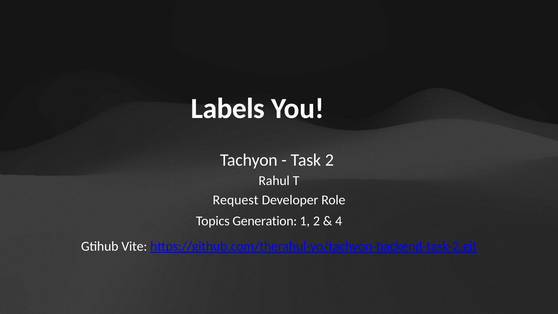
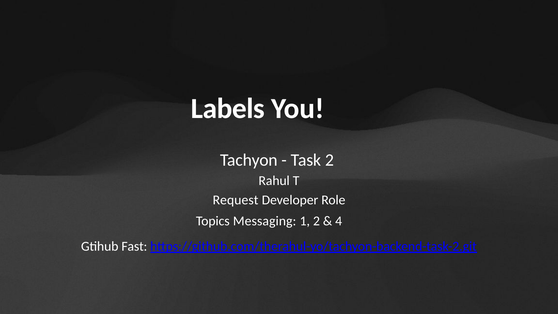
Generation: Generation -> Messaging (265, 221)
Vite: Vite -> Fast (134, 246)
